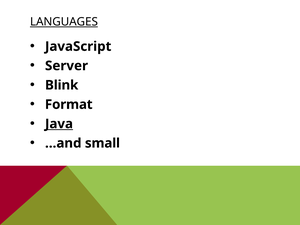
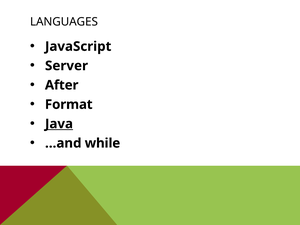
LANGUAGES underline: present -> none (64, 22)
Blink: Blink -> After (62, 85)
small: small -> while (102, 143)
